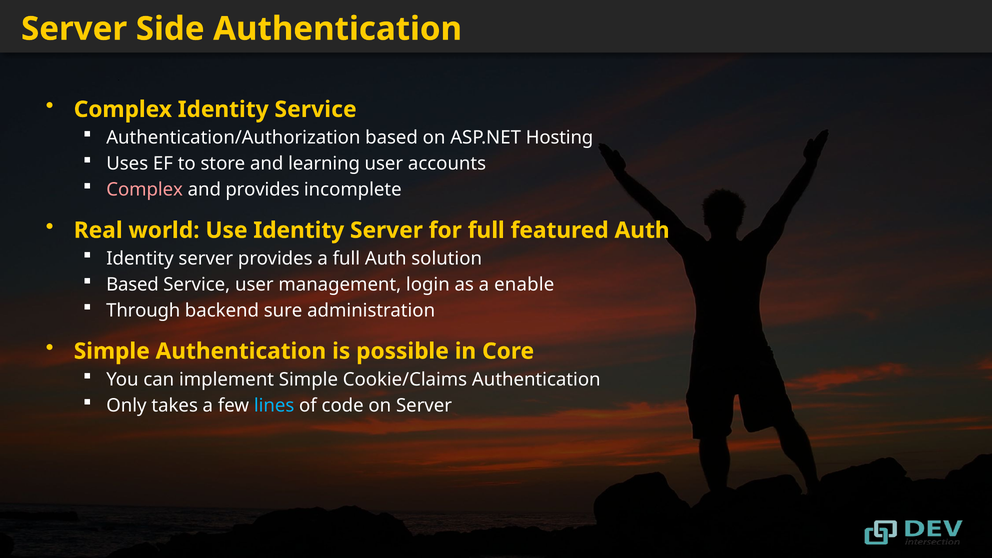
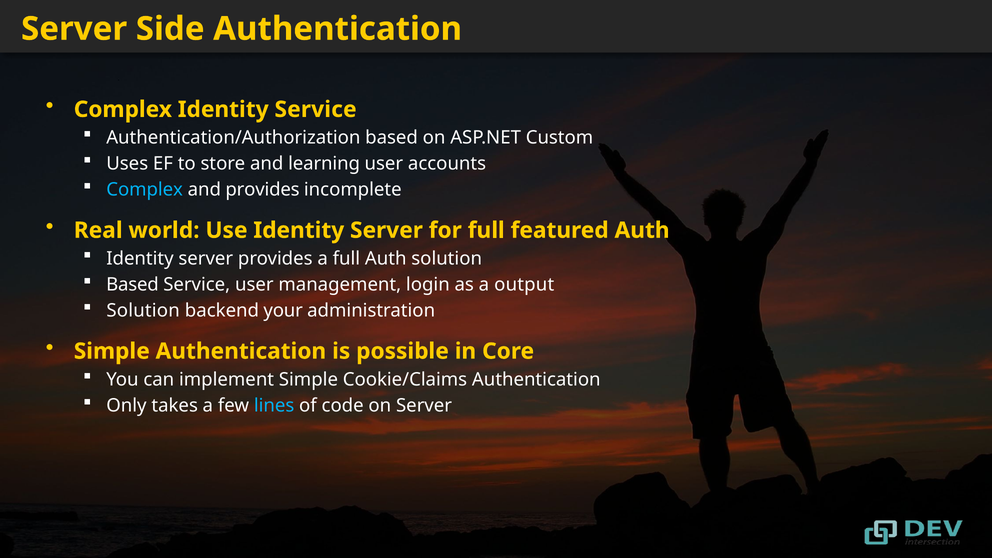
Hosting: Hosting -> Custom (559, 138)
Complex colour: pink -> light blue (145, 190)
enable: enable -> output (524, 285)
Through: Through -> Solution (143, 311)
sure: sure -> your (283, 311)
